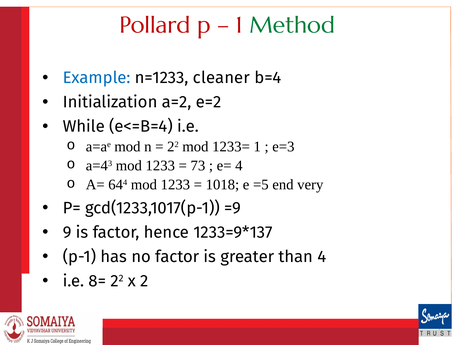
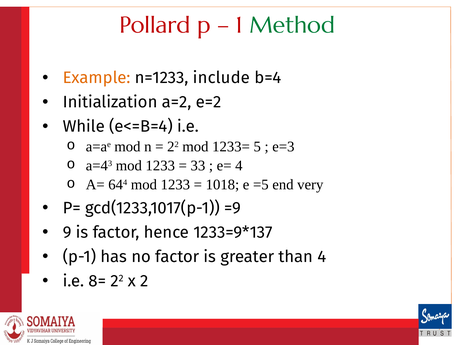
Example colour: blue -> orange (97, 78)
cleaner: cleaner -> include (221, 78)
1233= 1: 1 -> 5 (257, 147)
73: 73 -> 33 (198, 166)
